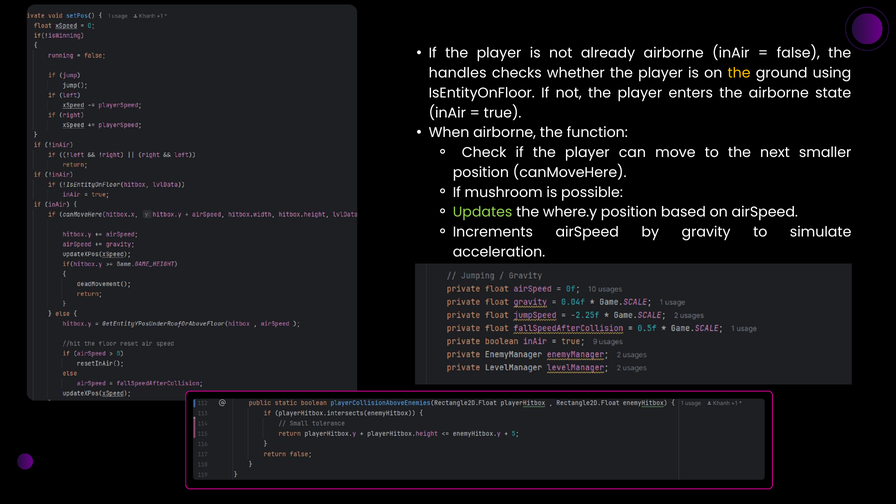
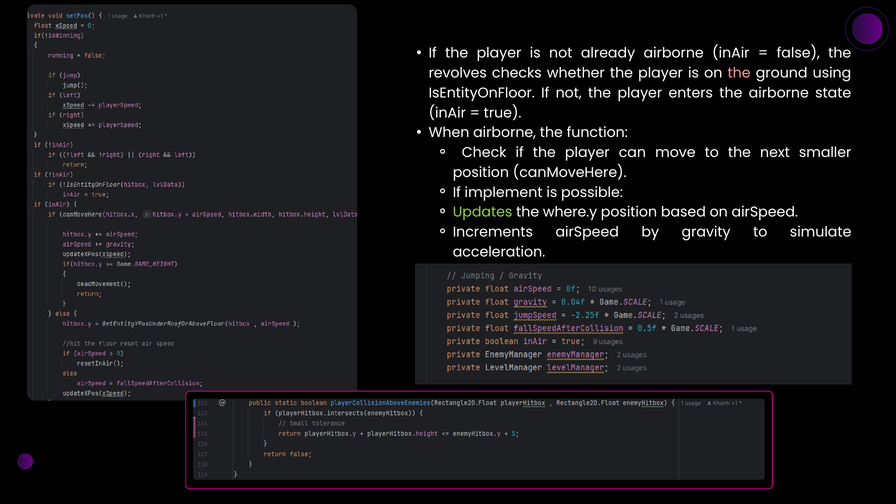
handles: handles -> revolves (458, 73)
the colour: yellow -> pink (739, 73)
mushroom: mushroom -> implement (504, 192)
